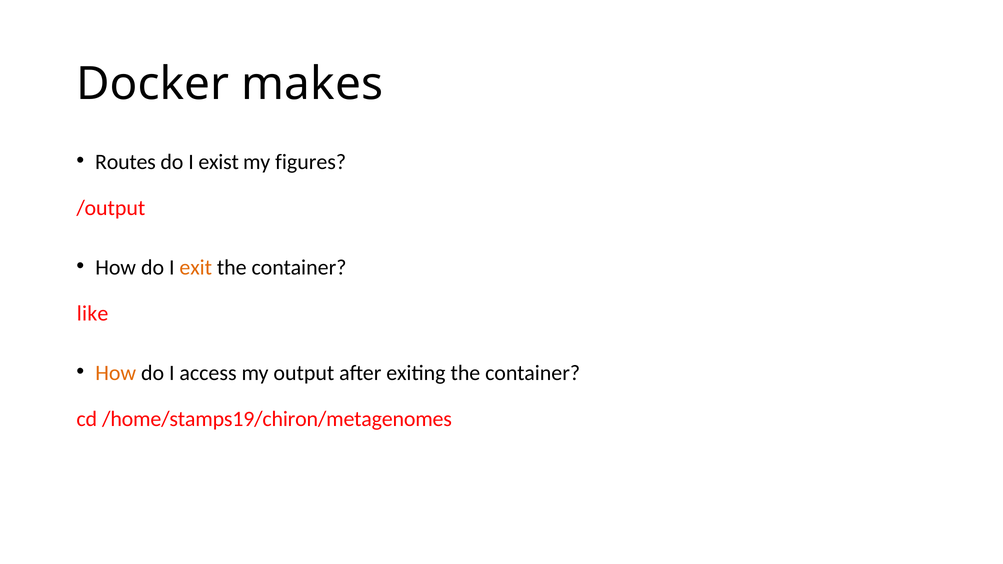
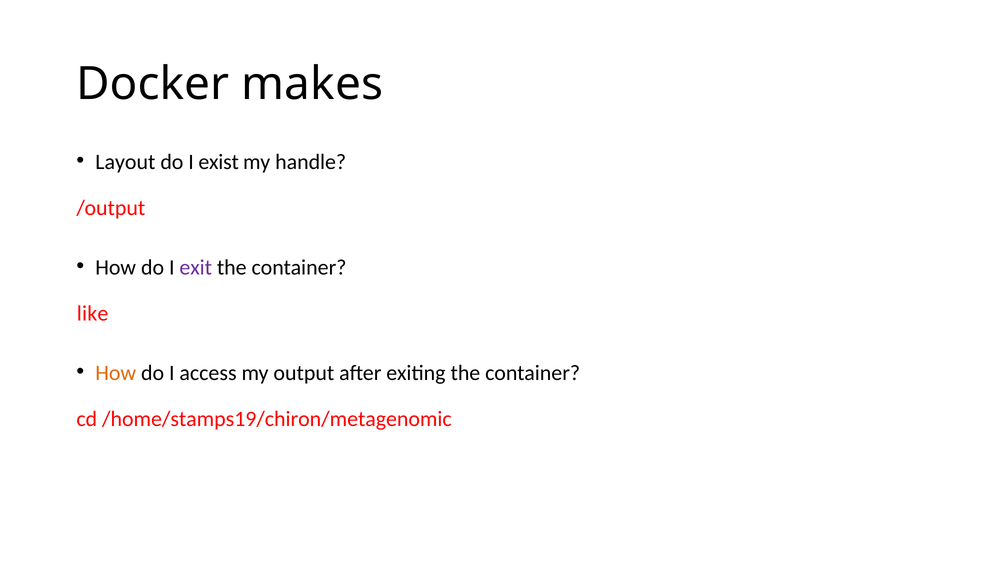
Routes: Routes -> Layout (125, 162)
figures: figures -> handle (311, 162)
exit colour: orange -> purple (196, 267)
/home/stamps19/chiron/metagenomes: /home/stamps19/chiron/metagenomes -> /home/stamps19/chiron/metagenomic (277, 419)
